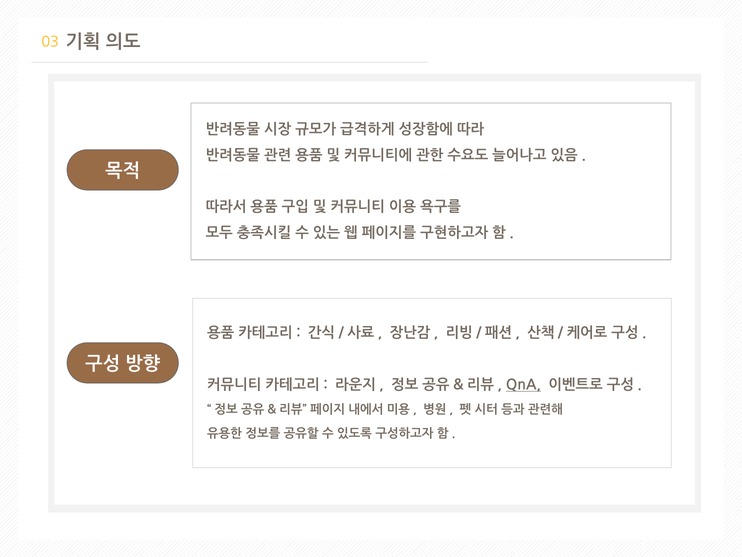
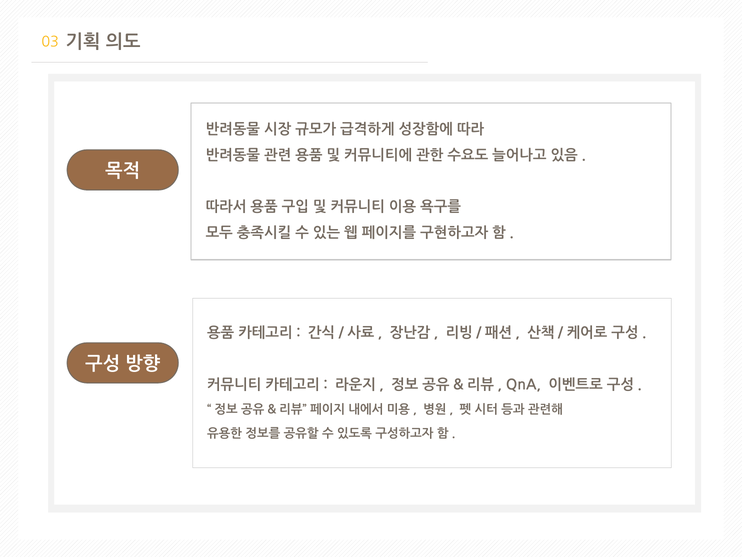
QnA underline: present -> none (523, 385)
